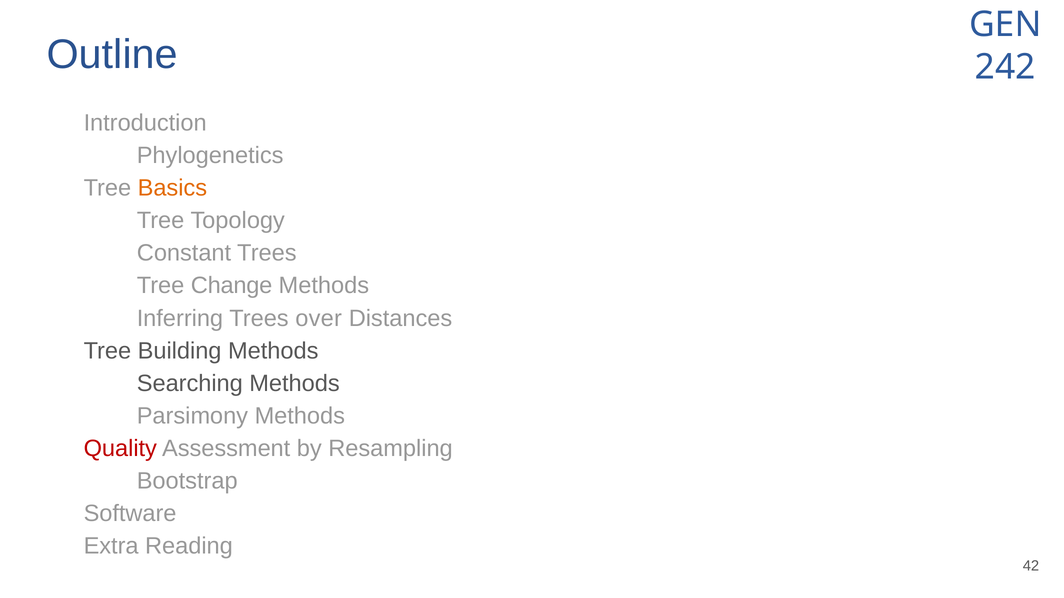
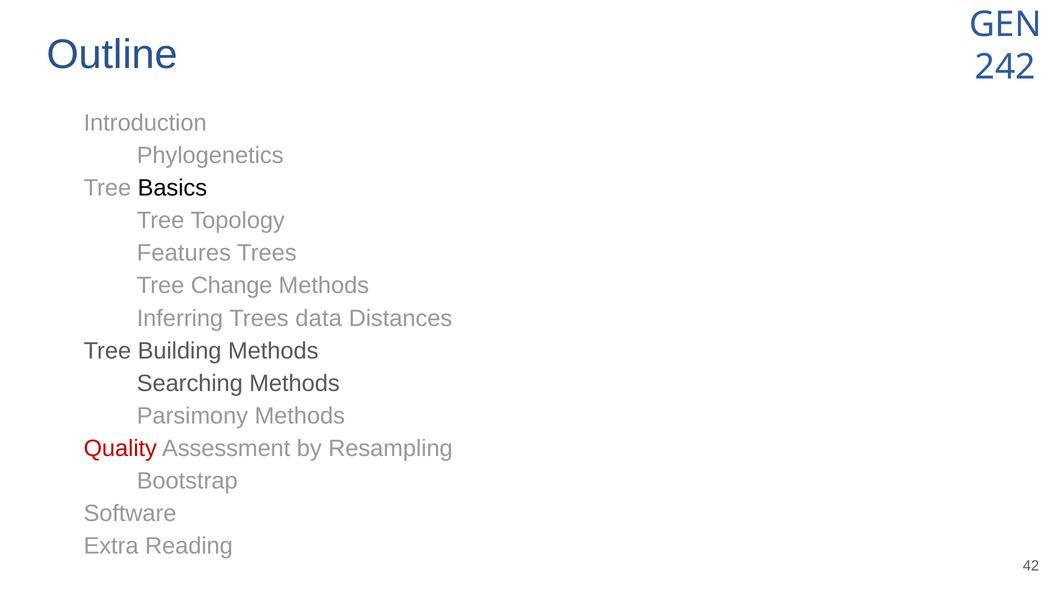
Basics colour: orange -> black (172, 188)
Constant: Constant -> Features (184, 253)
over: over -> data (319, 319)
